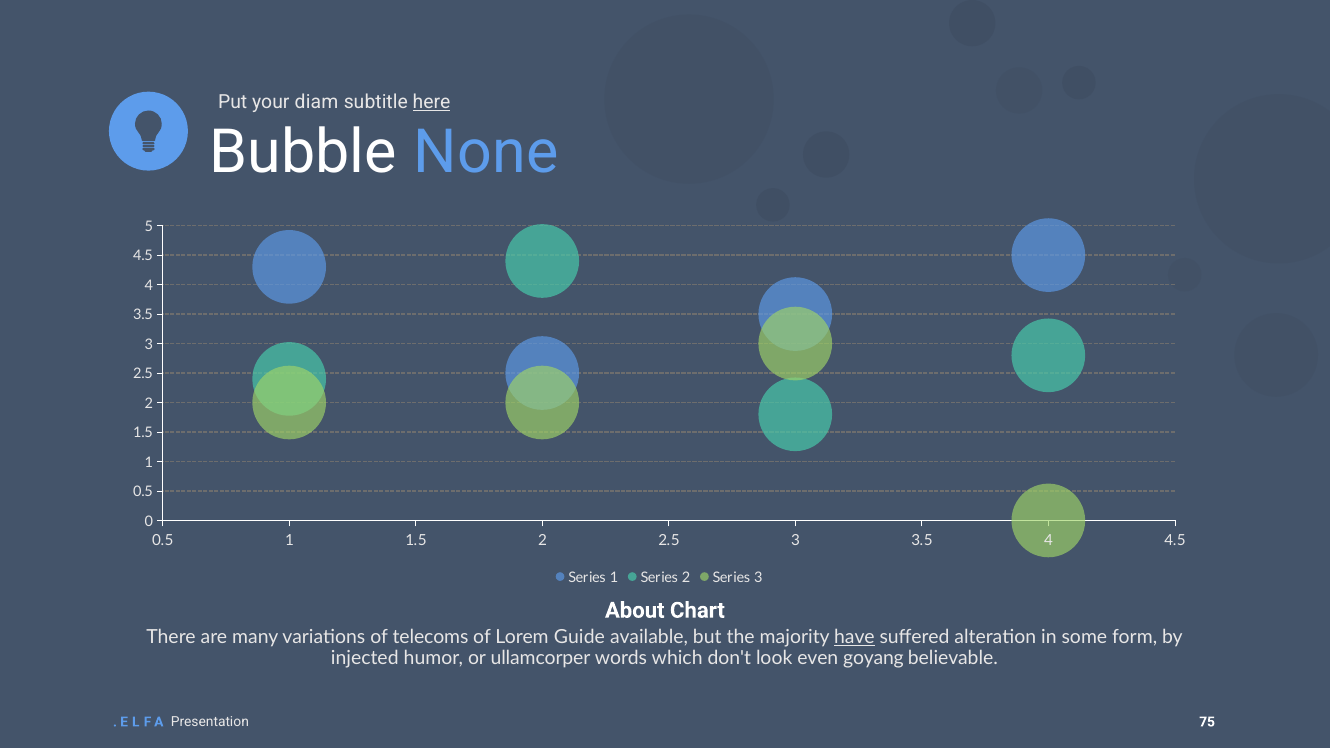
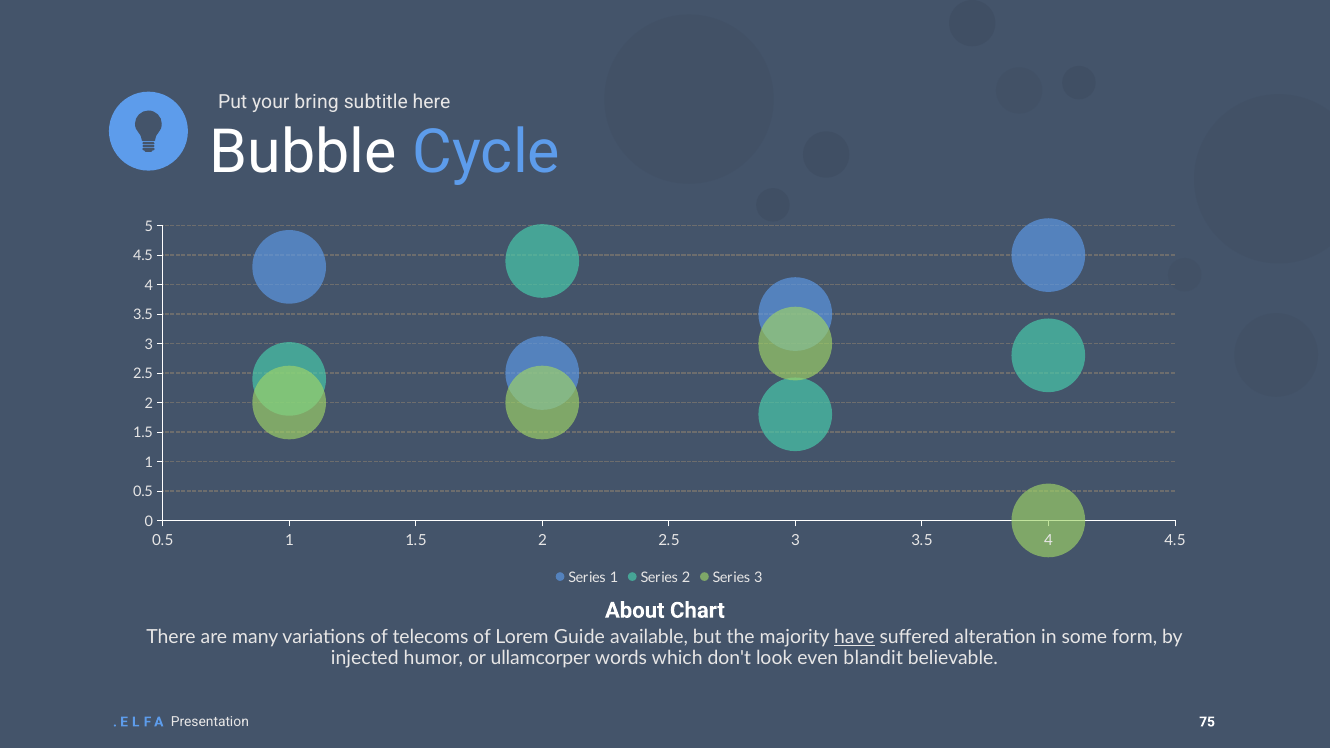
diam: diam -> bring (317, 102)
here underline: present -> none (432, 102)
None: None -> Cycle (486, 152)
goyang: goyang -> blandit (873, 658)
